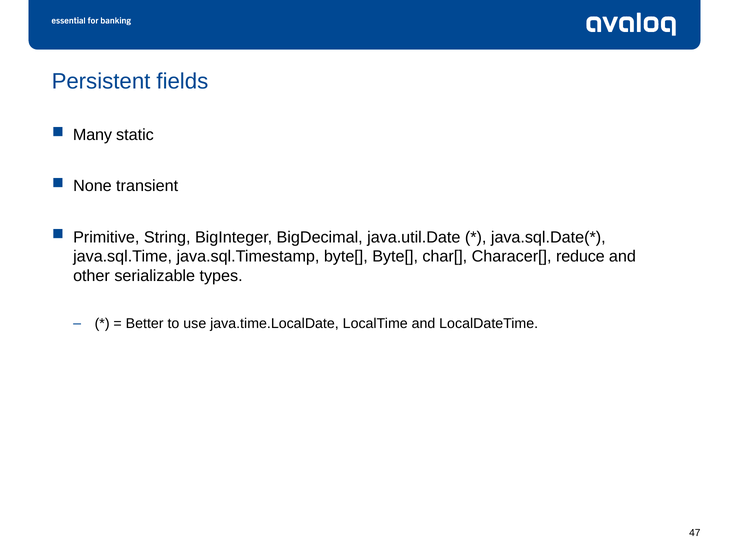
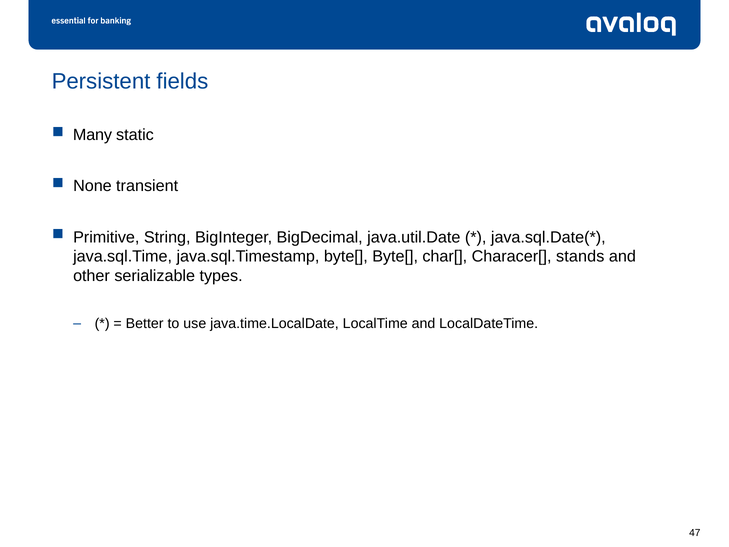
reduce: reduce -> stands (580, 256)
